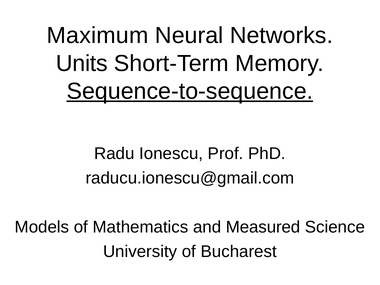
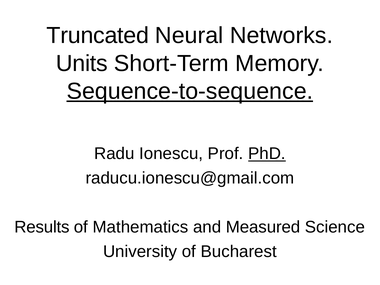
Maximum: Maximum -> Truncated (98, 35)
PhD underline: none -> present (267, 154)
Models: Models -> Results (42, 227)
